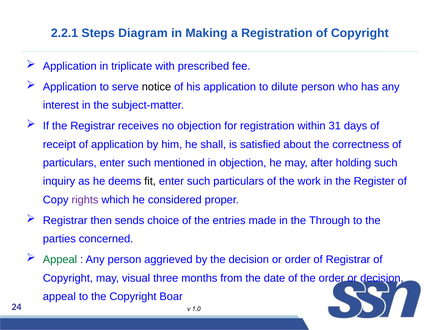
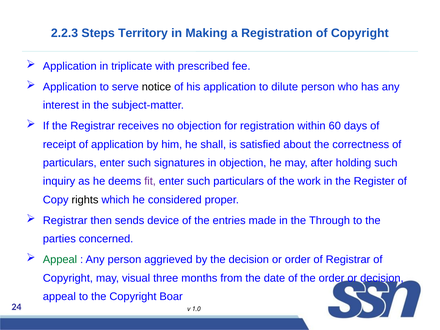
2.2.1: 2.2.1 -> 2.2.3 (65, 33)
Diagram: Diagram -> Territory (143, 33)
31: 31 -> 60 (335, 126)
mentioned: mentioned -> signatures (179, 163)
fit colour: black -> purple (150, 181)
rights colour: purple -> black (85, 200)
choice: choice -> device (163, 220)
